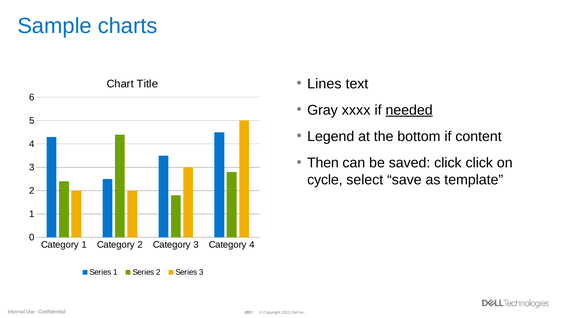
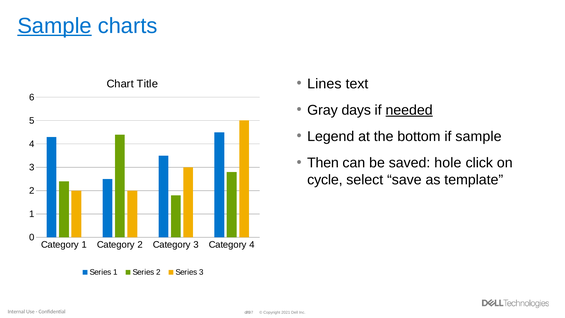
Sample underline: none -> present (55, 26)
xxxx: xxxx -> days (356, 110)
if content: content -> sample (478, 136)
saved click: click -> hole (448, 163)
